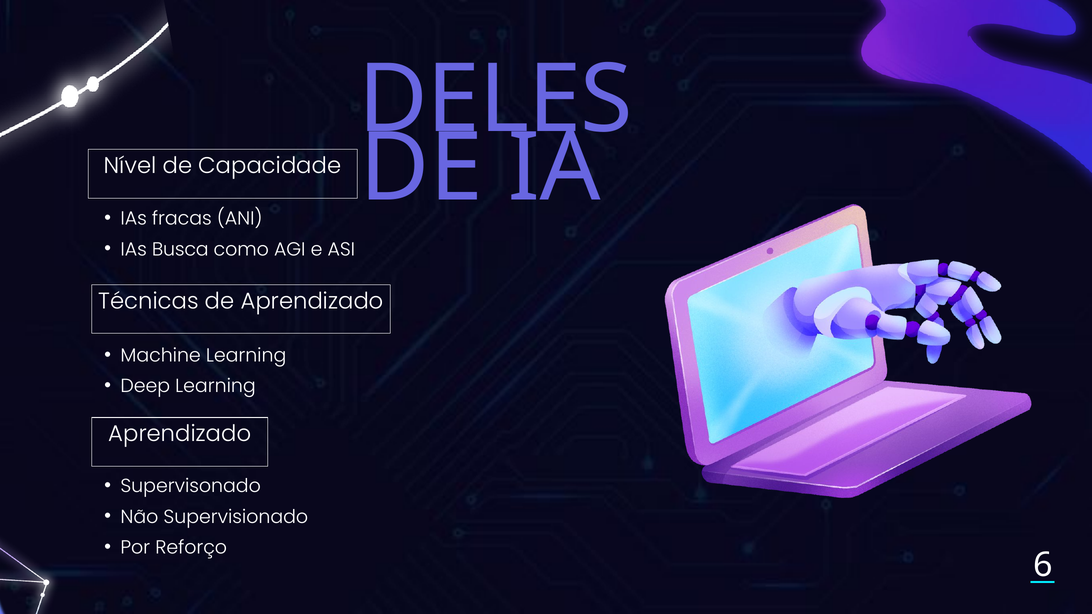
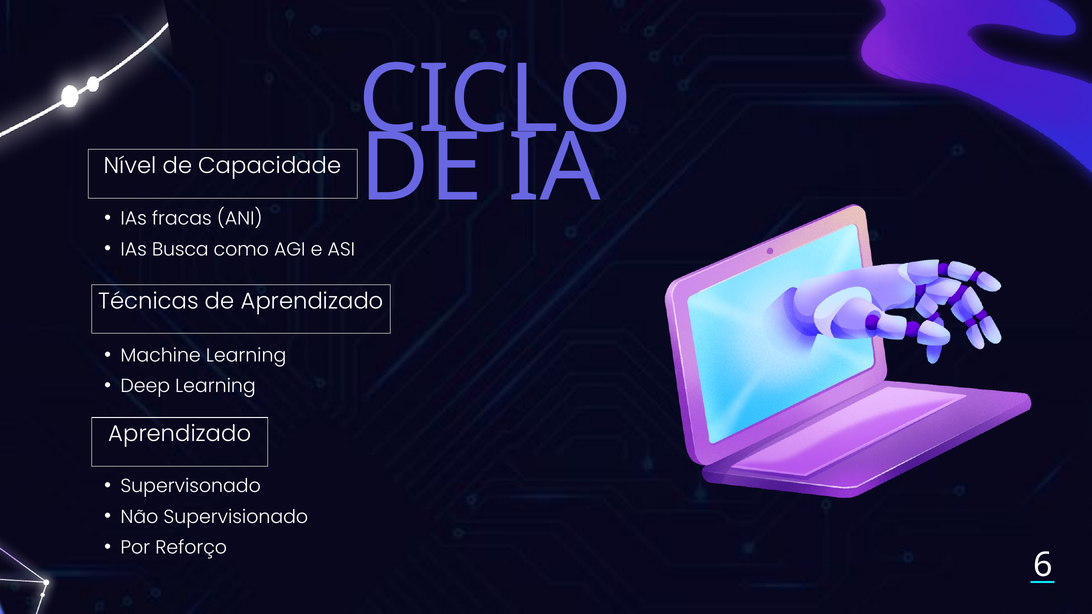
DELES: DELES -> CICLO (495, 100)
